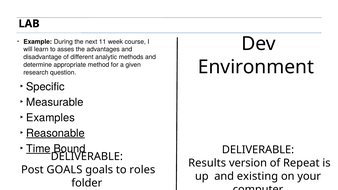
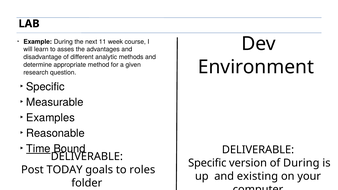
Reasonable underline: present -> none (55, 133)
Results: Results -> Specific (207, 163)
of Repeat: Repeat -> During (301, 163)
Post GOALS: GOALS -> TODAY (65, 169)
